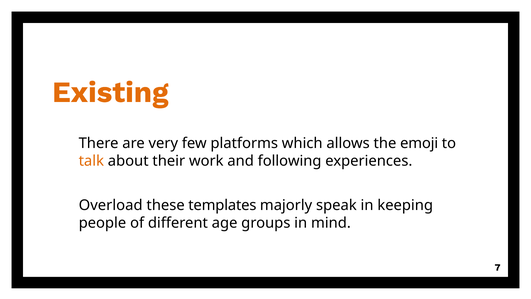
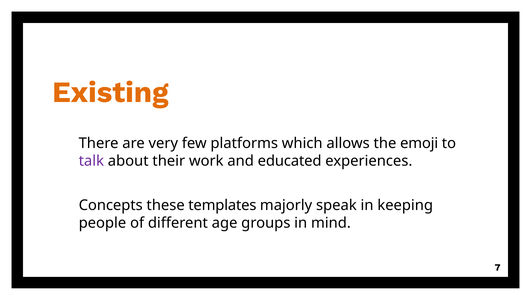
talk colour: orange -> purple (91, 161)
following: following -> educated (290, 161)
Overload: Overload -> Concepts (111, 205)
